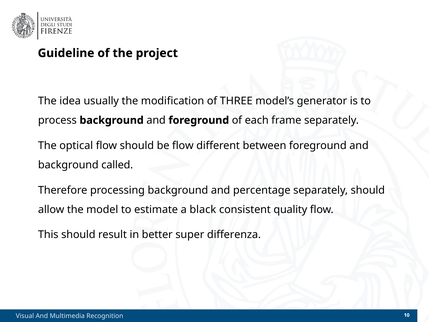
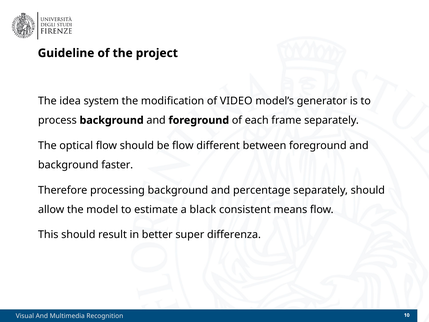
usually: usually -> system (101, 101)
THREE: THREE -> VIDEO (236, 101)
called: called -> faster (117, 165)
quality: quality -> means (290, 209)
